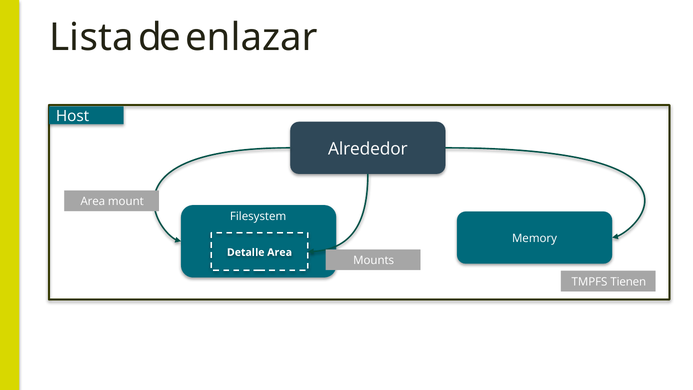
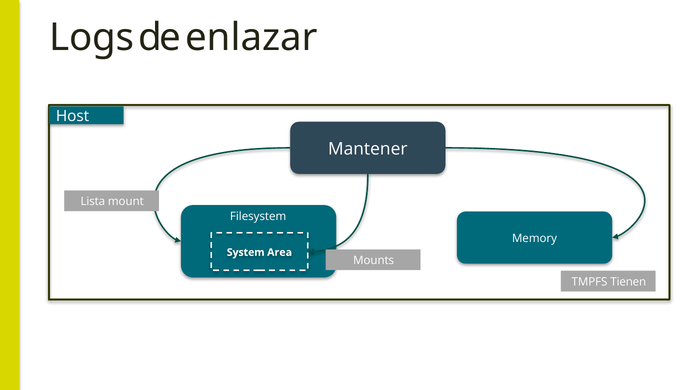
Lista: Lista -> Logs (92, 37)
Alrededor: Alrededor -> Mantener (368, 149)
Area: Area -> Lista (93, 202)
Detalle: Detalle -> System (246, 252)
